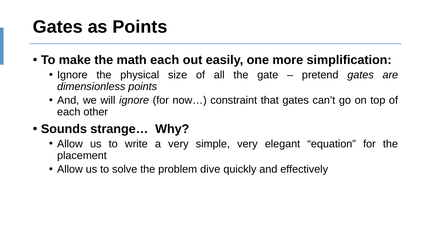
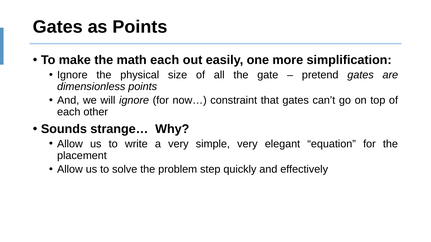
dive: dive -> step (210, 170)
